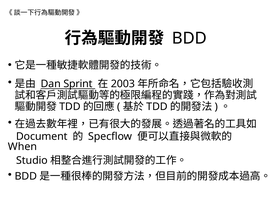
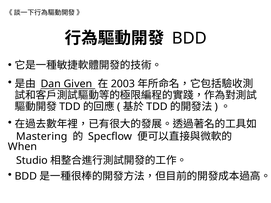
Sprint: Sprint -> Given (78, 84)
Document: Document -> Mastering (42, 137)
